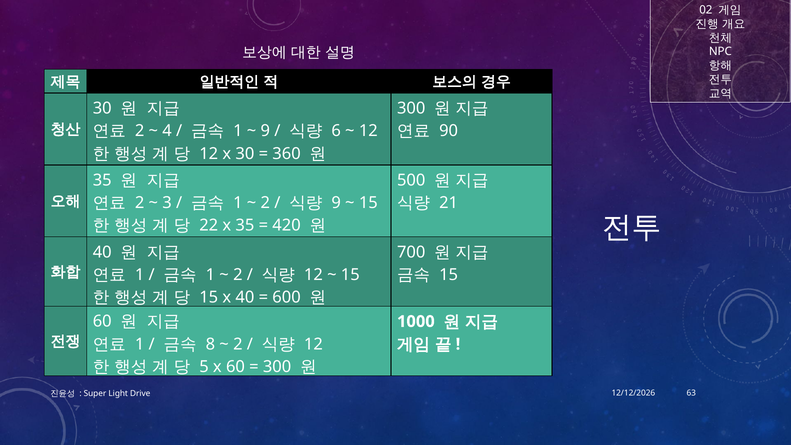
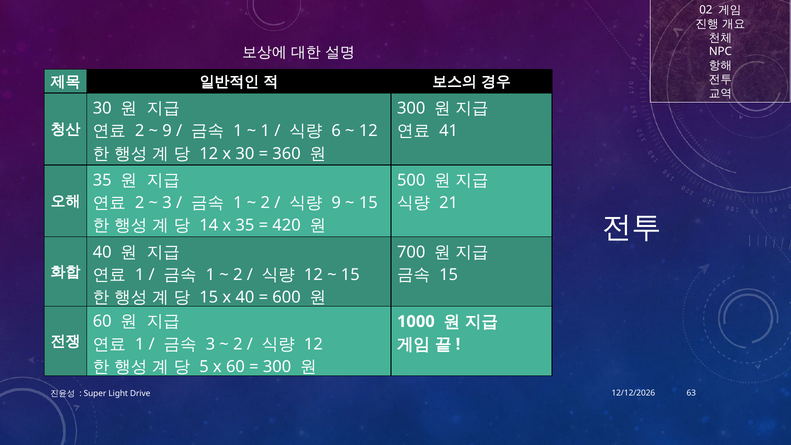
4: 4 -> 9 (167, 131)
9: 9 -> 1 (265, 131)
90: 90 -> 41 (449, 131)
22: 22 -> 14 (209, 225)
8: 8 -> 3 (210, 344)
